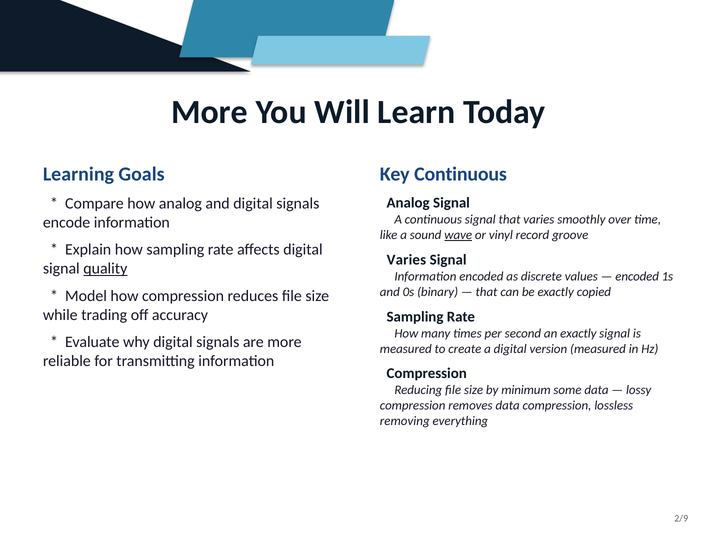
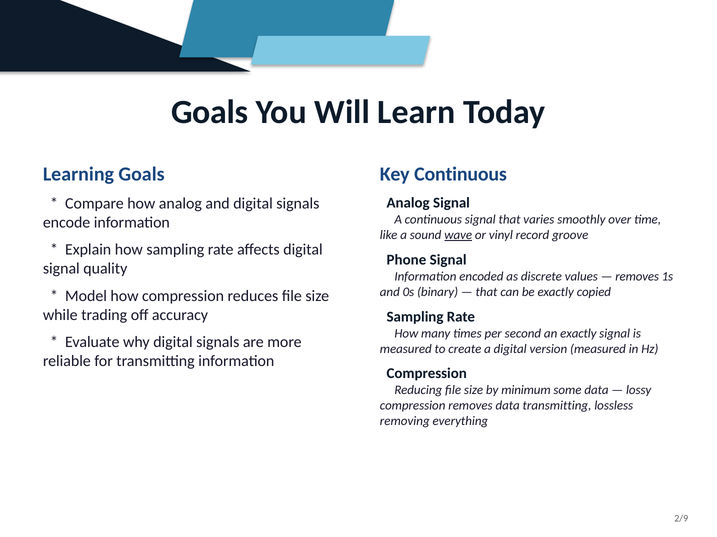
More: More -> Goals (210, 112)
Varies: Varies -> Phone (406, 260)
quality underline: present -> none (105, 269)
encoded: encoded -> removes (637, 277)
data compression: compression -> transmitting (557, 406)
